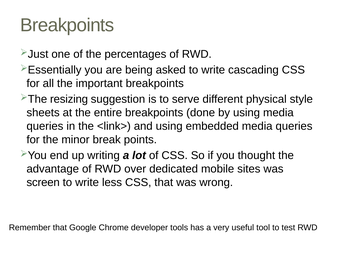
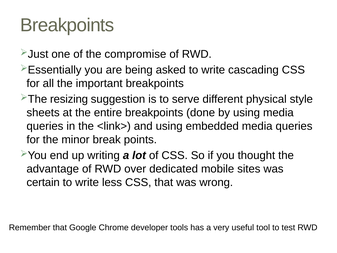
percentages: percentages -> compromise (135, 54)
screen: screen -> certain (43, 182)
